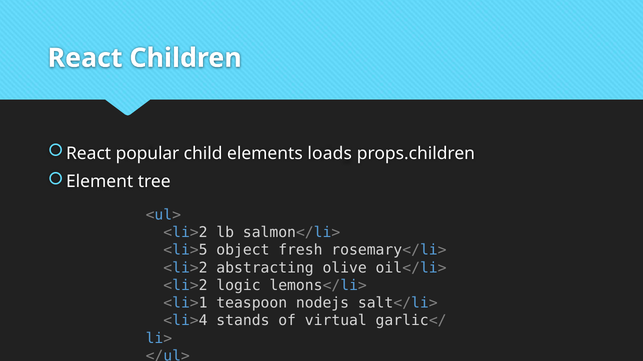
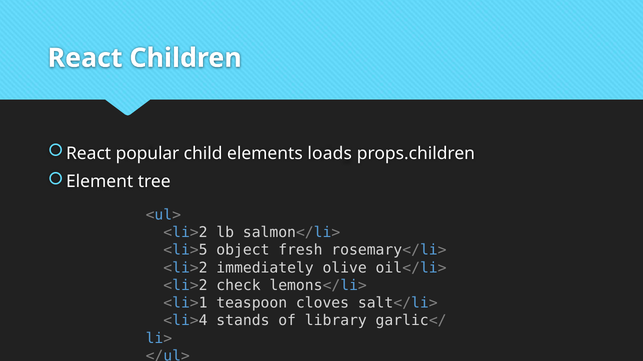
abstracting: abstracting -> immediately (265, 268)
logic: logic -> check (239, 286)
nodejs: nodejs -> cloves (323, 304)
virtual: virtual -> library (336, 321)
